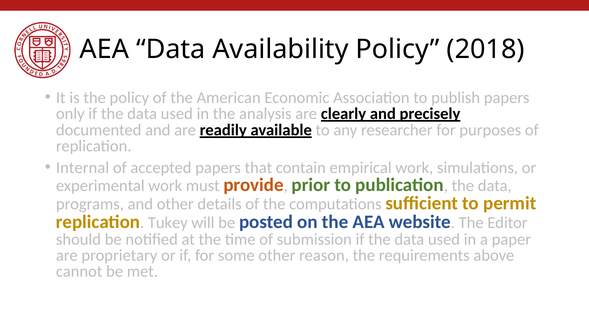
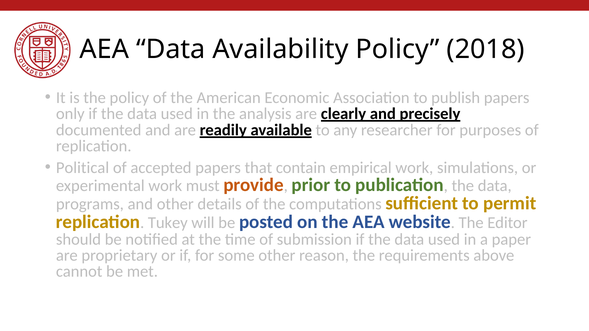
Internal: Internal -> Political (83, 168)
